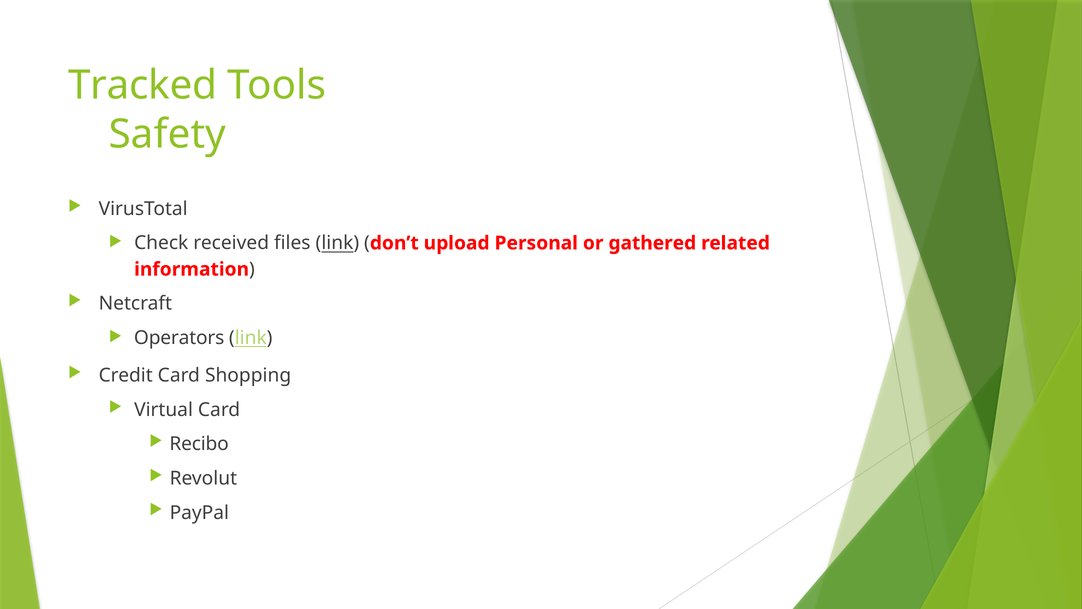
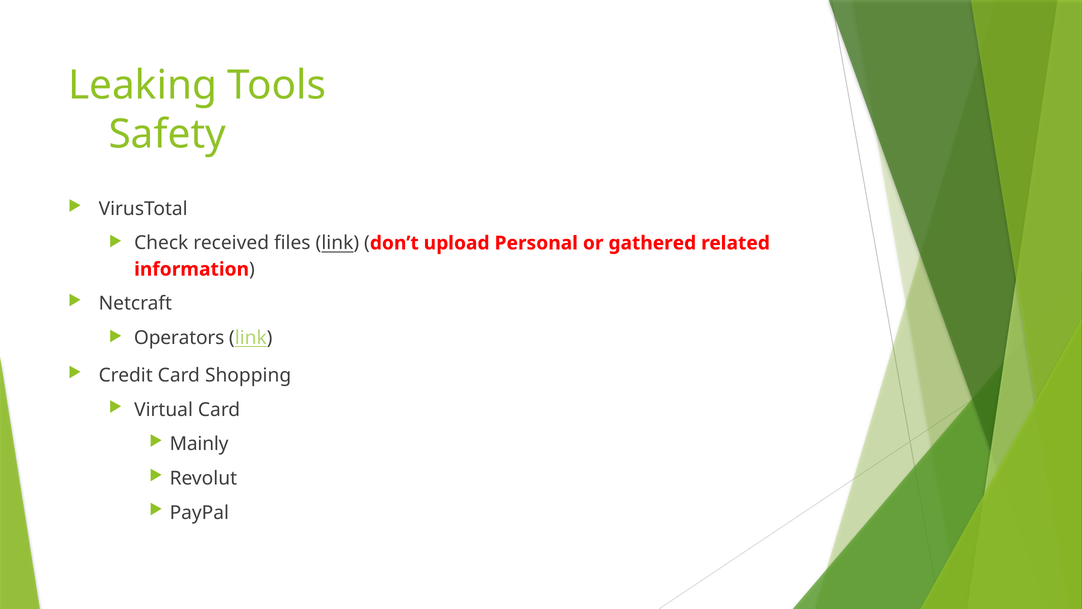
Tracked: Tracked -> Leaking (143, 85)
Recibo: Recibo -> Mainly (199, 444)
